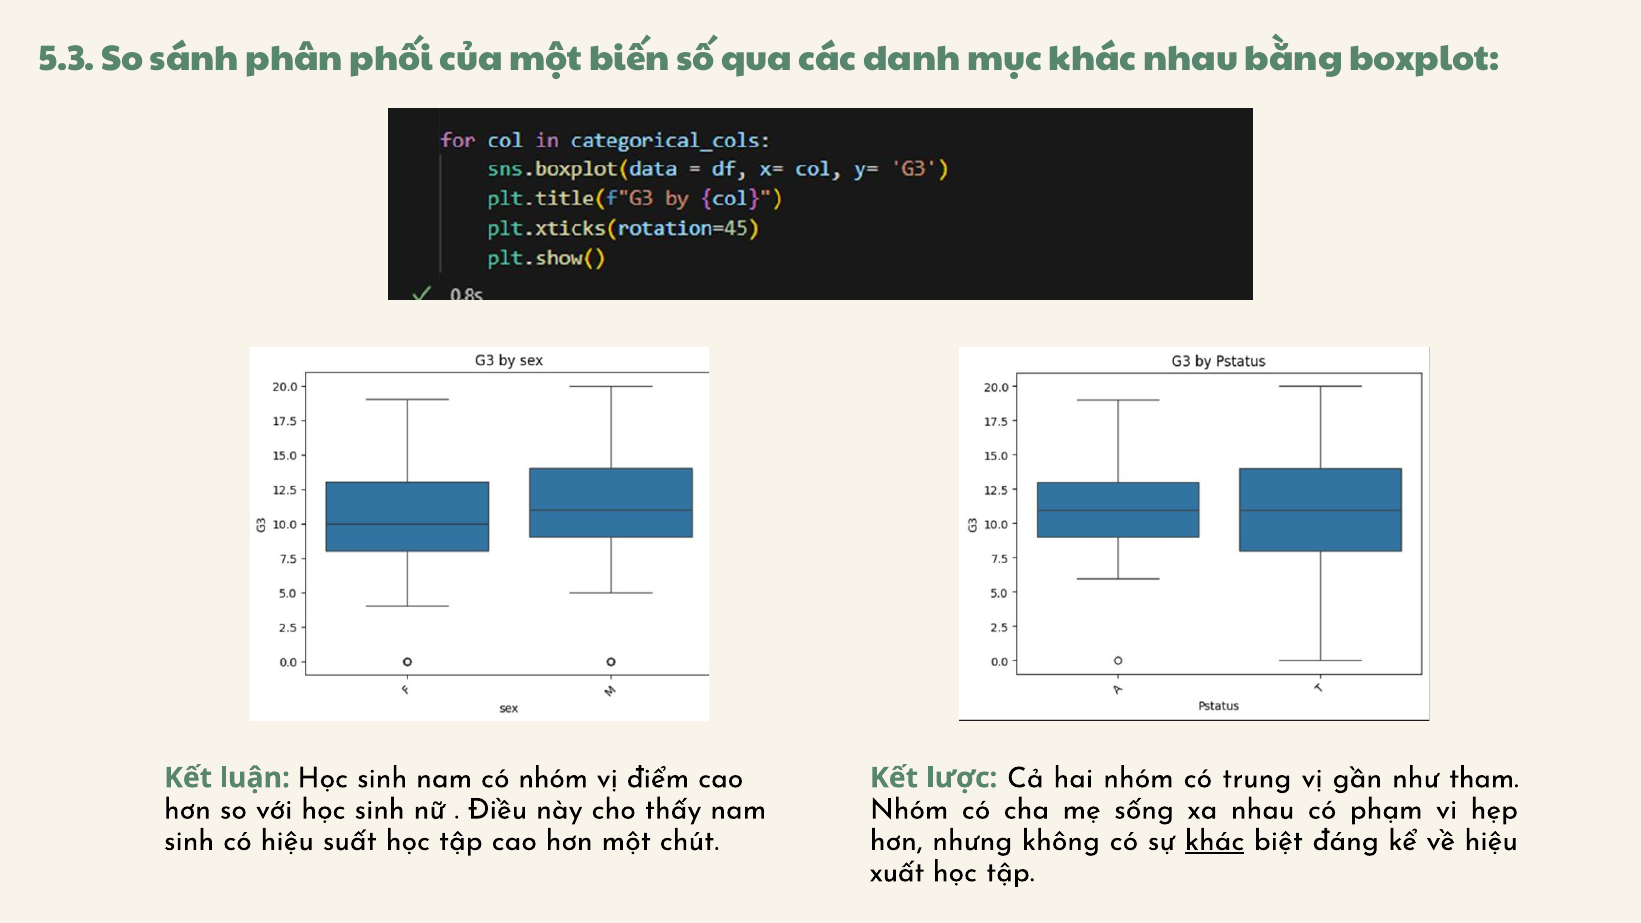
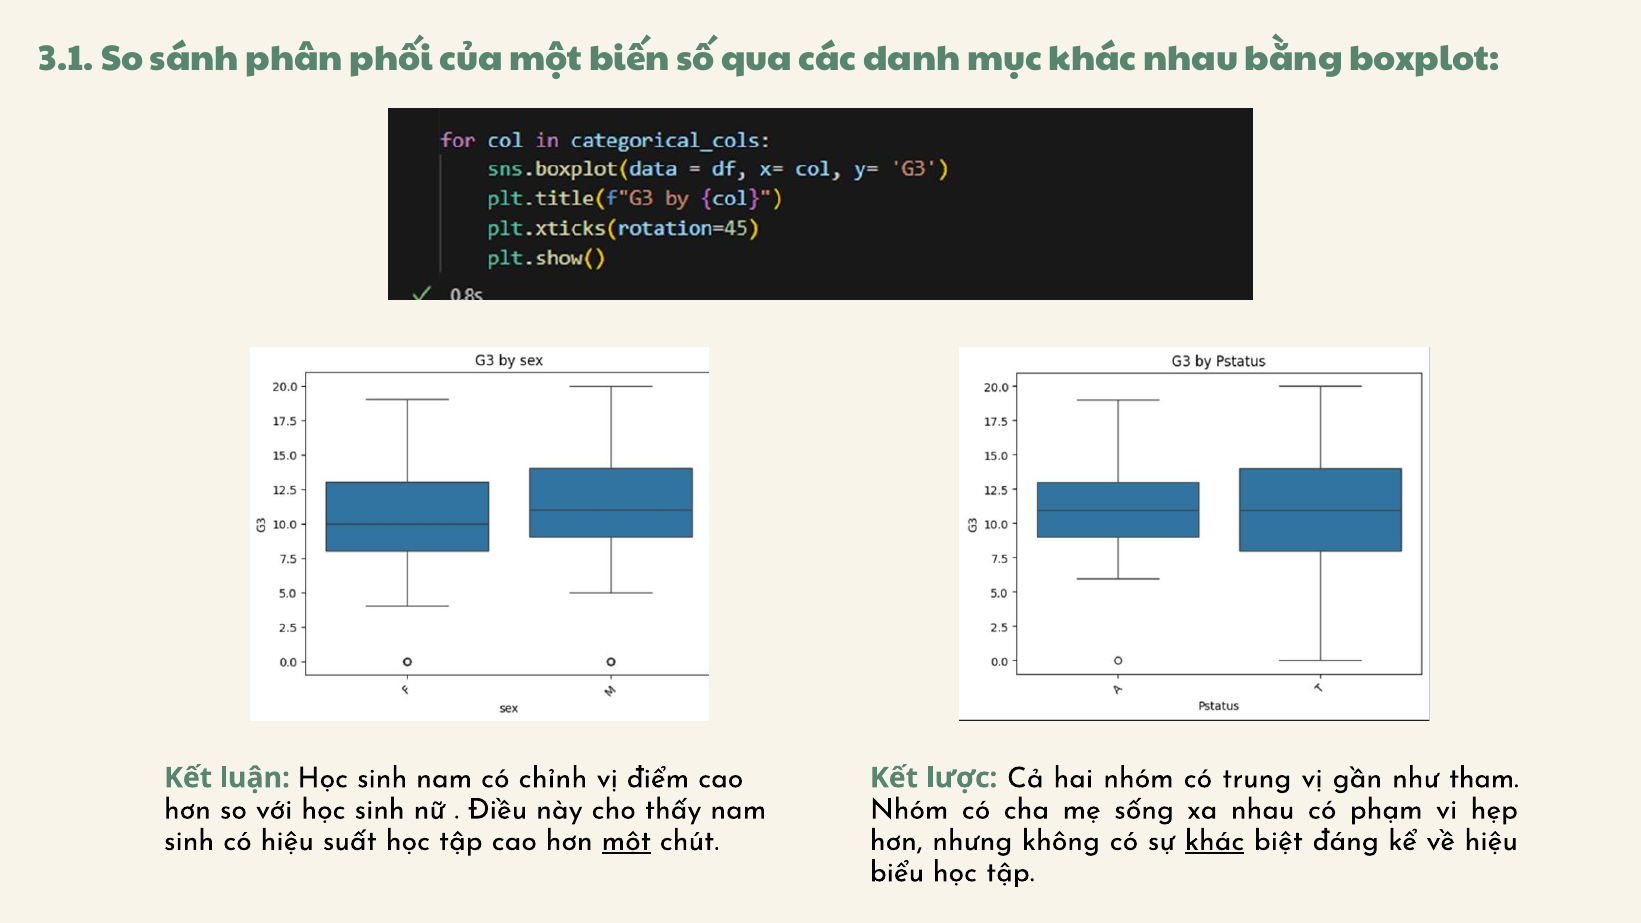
5.3: 5.3 -> 3.1 (66, 59)
có nhóm: nhóm -> chỉnh (553, 778)
một underline: none -> present (626, 841)
xuất: xuất -> biểu (897, 872)
